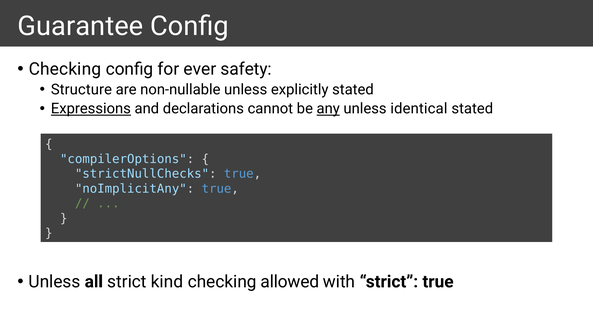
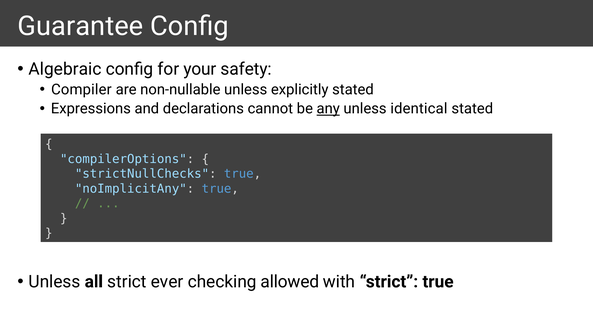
Checking: Checking -> Algebraic (65, 69)
ever: ever -> your (200, 69)
Structure: Structure -> Compiler (81, 90)
Expressions underline: present -> none (91, 109)
kind: kind -> ever (167, 281)
